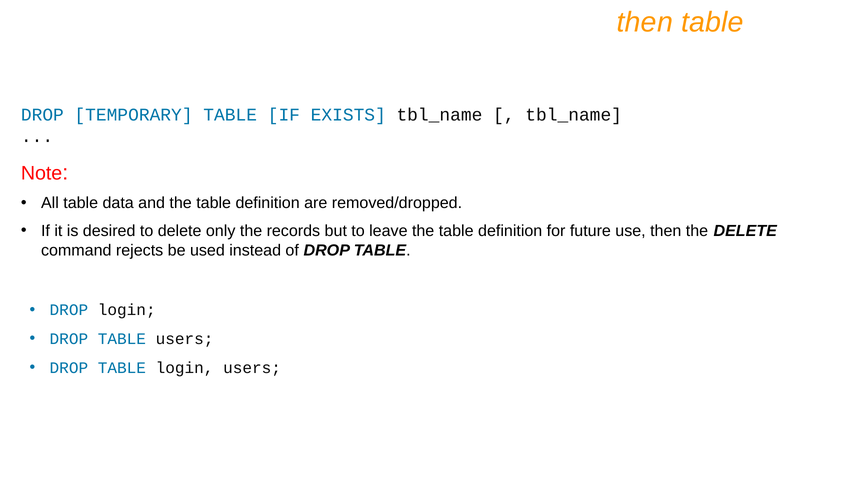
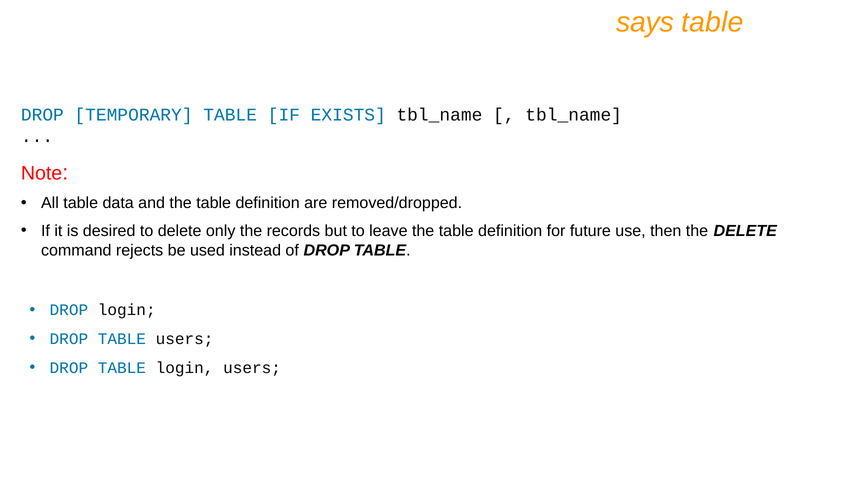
then: then -> says (645, 22)
